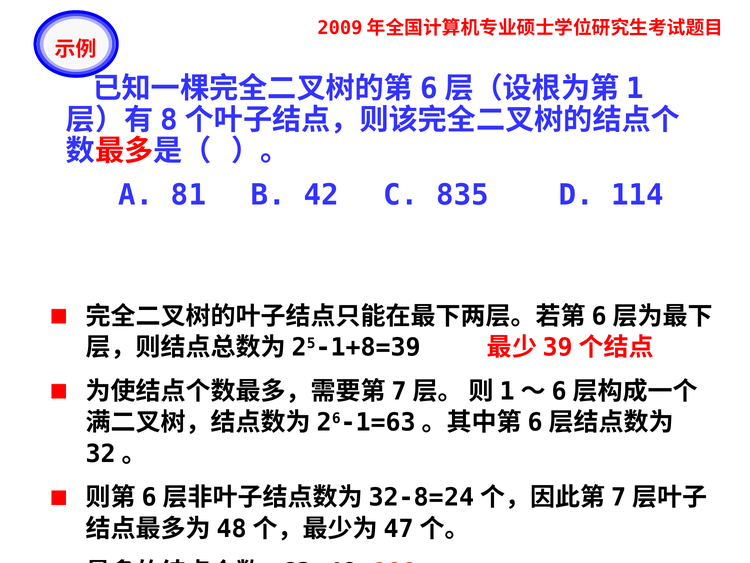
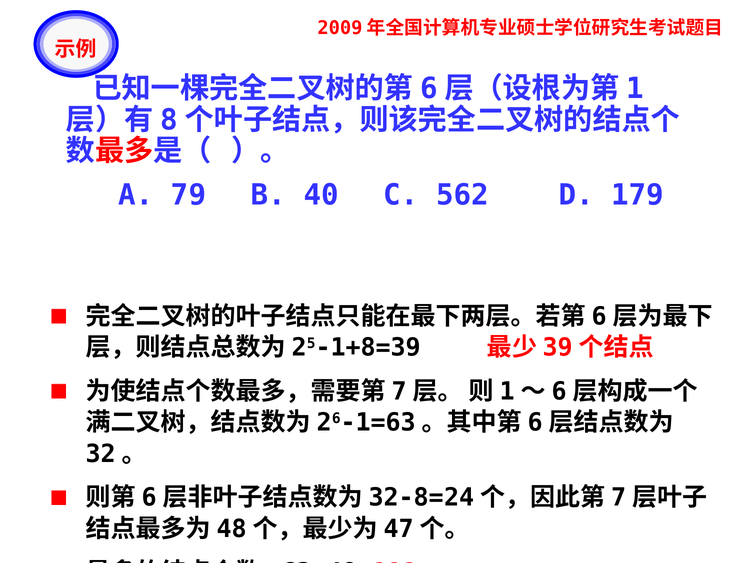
81: 81 -> 79 (189, 195)
42: 42 -> 40 (321, 195)
835: 835 -> 562 (462, 195)
114: 114 -> 179 (637, 195)
